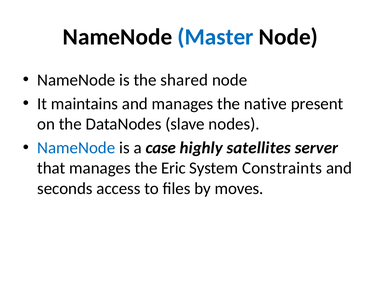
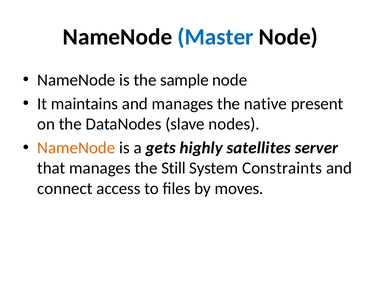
shared: shared -> sample (184, 80)
NameNode colour: blue -> orange (76, 148)
case: case -> gets (161, 148)
Eric: Eric -> Still (173, 168)
seconds: seconds -> connect (65, 188)
